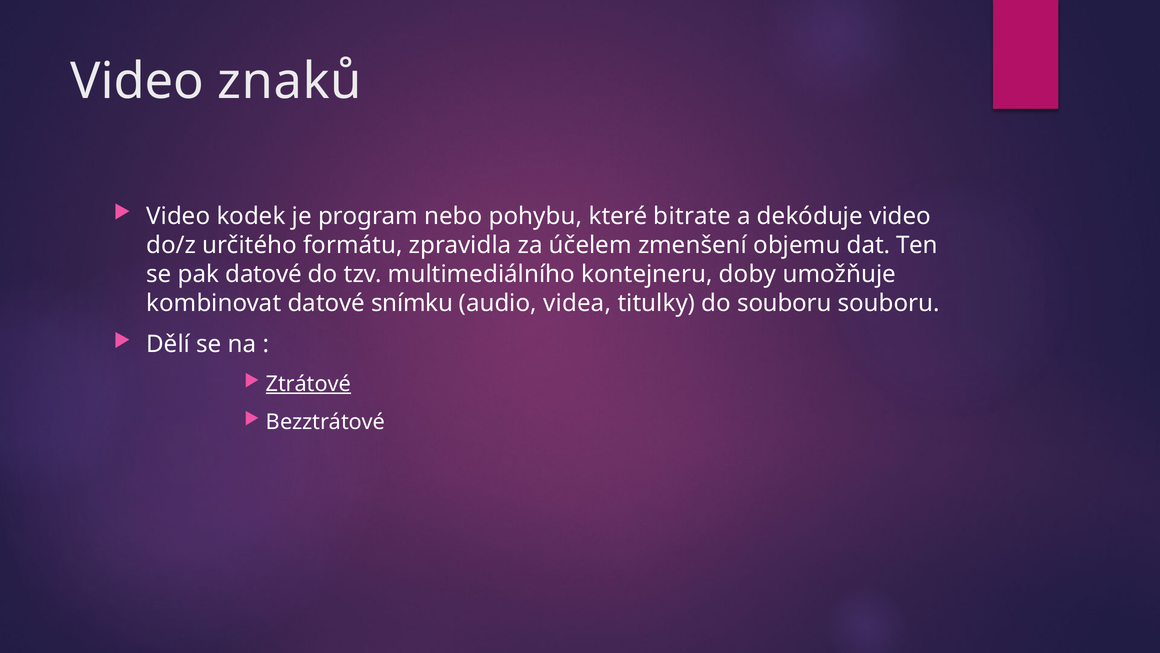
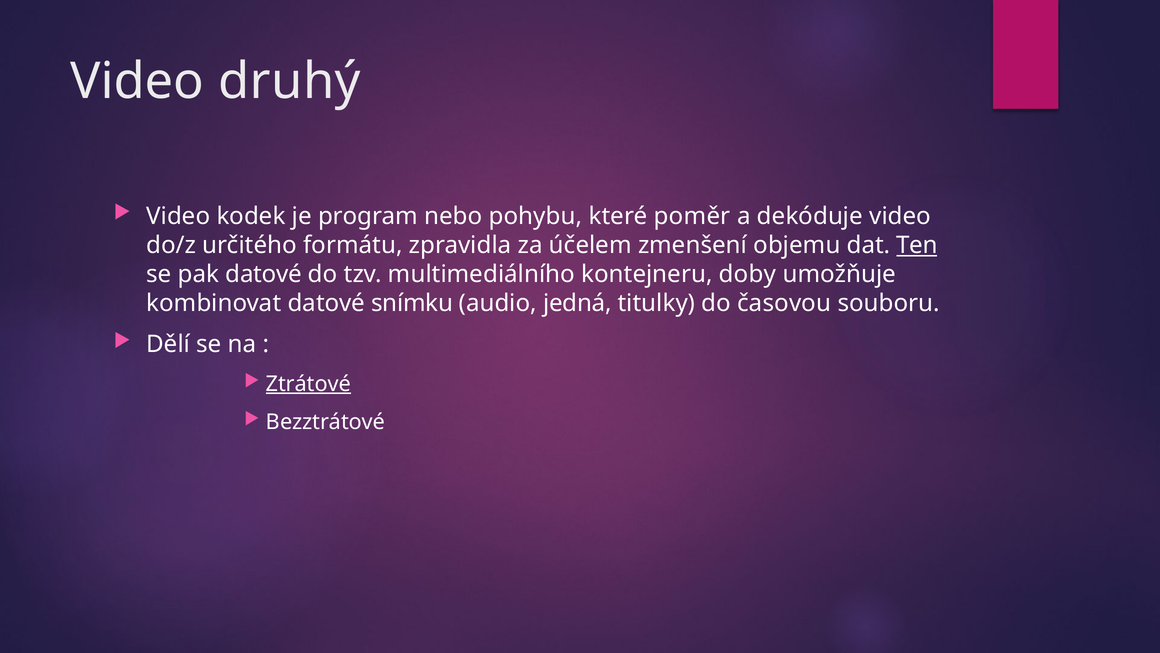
znaků: znaků -> druhý (289, 81)
bitrate: bitrate -> poměr (692, 216)
Ten underline: none -> present (917, 245)
videa: videa -> jedná (577, 303)
do souboru: souboru -> časovou (784, 303)
